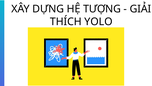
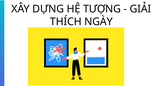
YOLO: YOLO -> NGÀY (99, 22)
